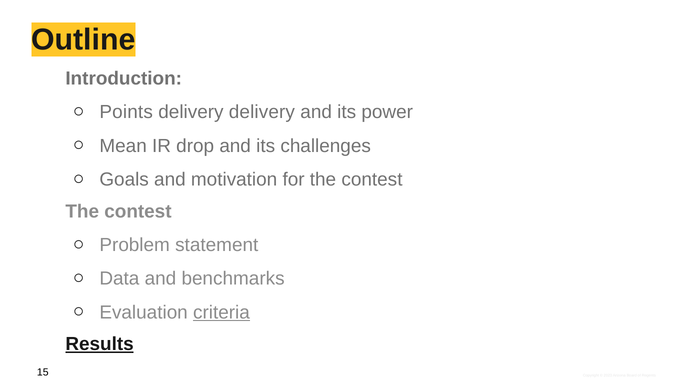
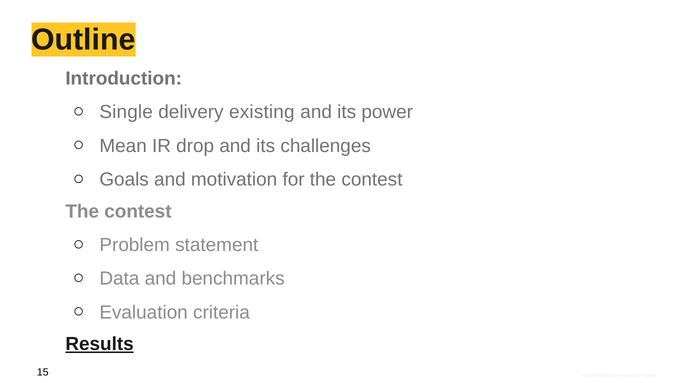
Points: Points -> Single (126, 112)
delivery delivery: delivery -> existing (262, 112)
criteria underline: present -> none (221, 312)
